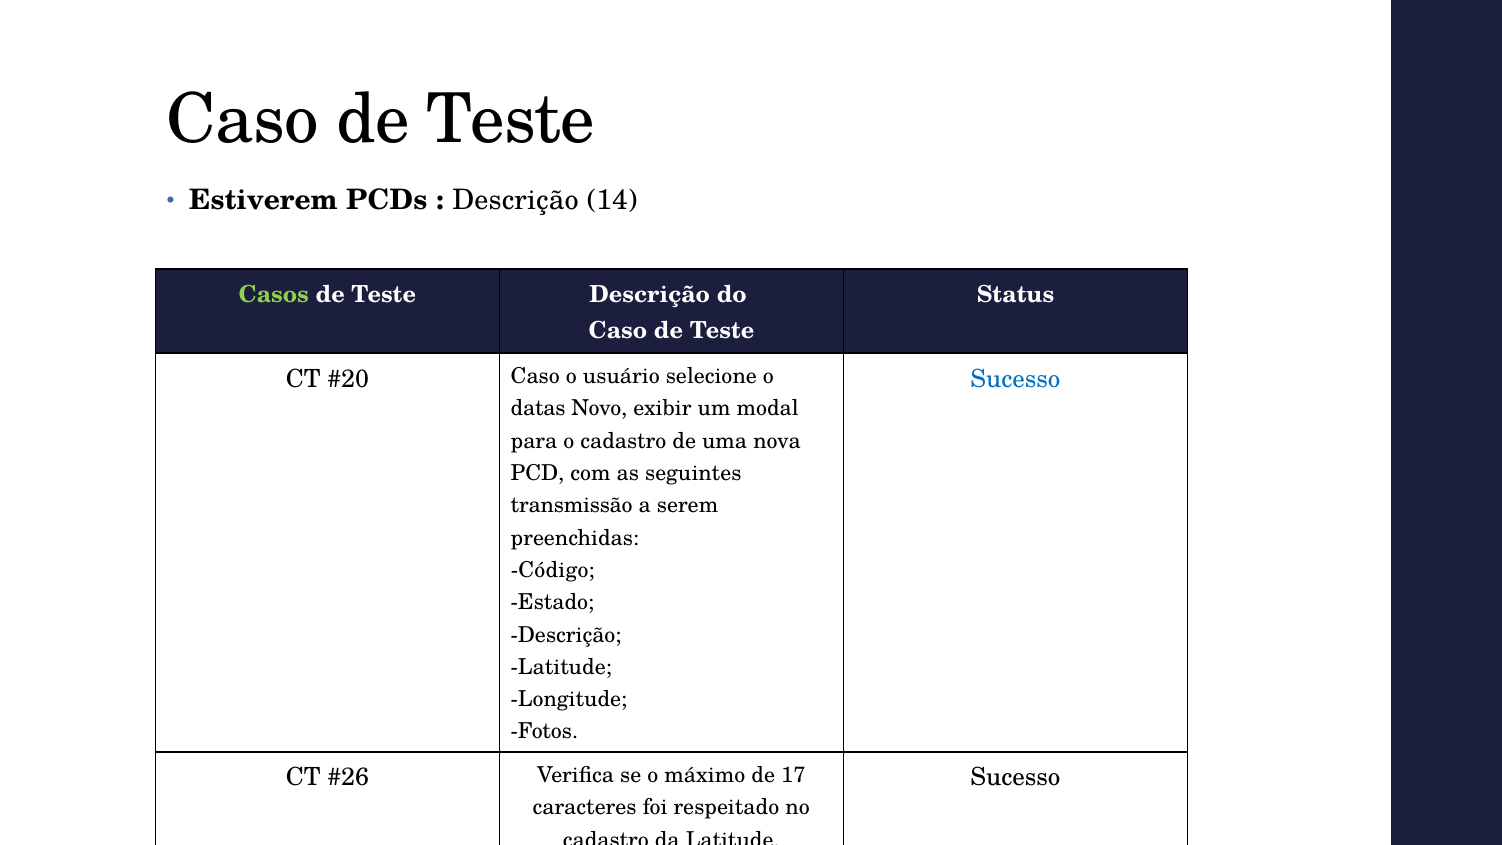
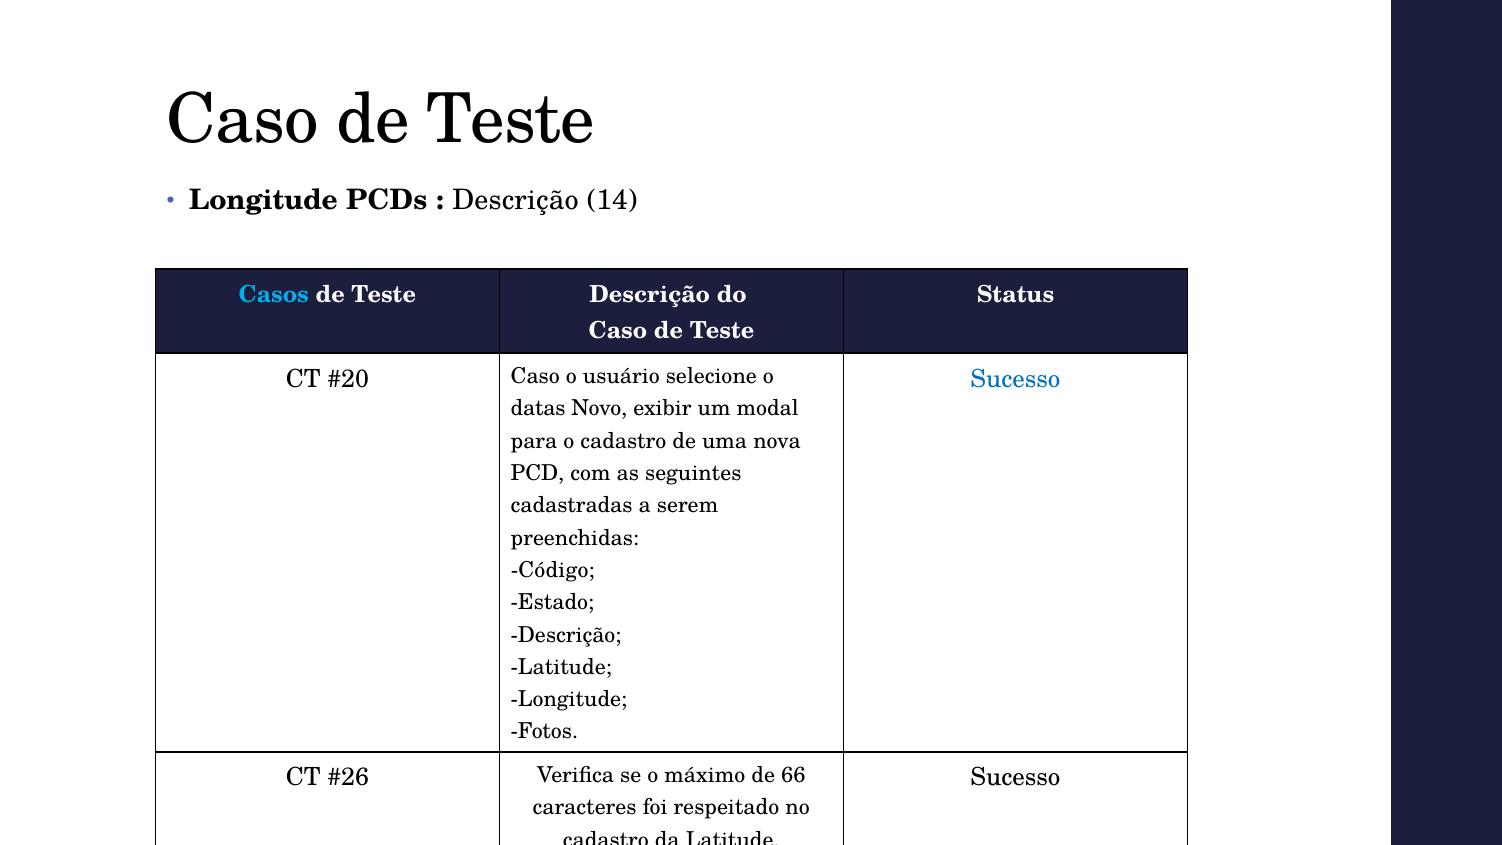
Estiverem: Estiverem -> Longitude (264, 201)
Casos colour: light green -> light blue (274, 294)
transmissão: transmissão -> cadastradas (572, 506)
17: 17 -> 66 (793, 775)
